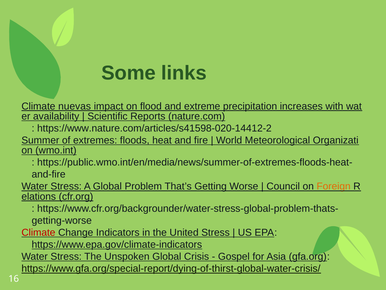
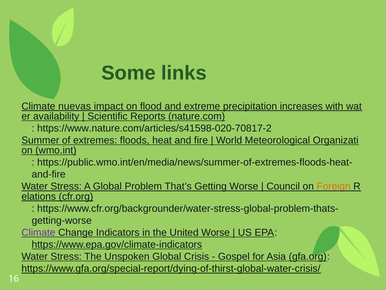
https://www.nature.com/articles/s41598-020-14412-2: https://www.nature.com/articles/s41598-020-14412-2 -> https://www.nature.com/articles/s41598-020-70817-2 (154, 128)
Climate colour: red -> purple (38, 232)
United Stress: Stress -> Worse (216, 232)
